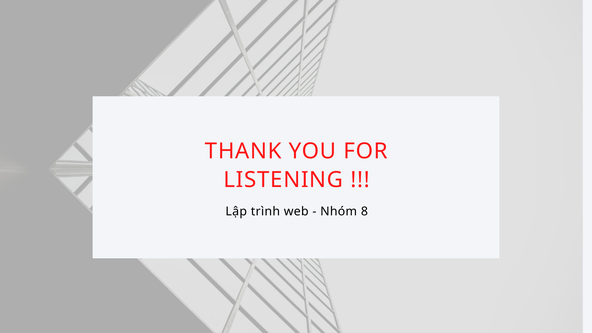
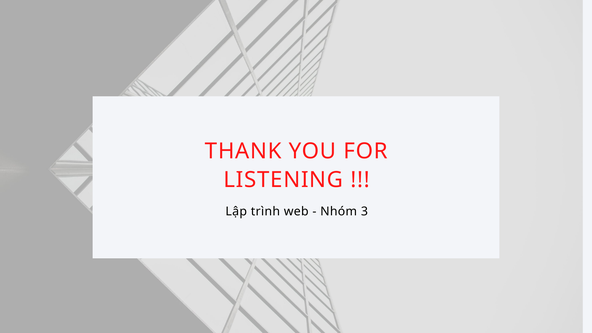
8: 8 -> 3 (364, 212)
